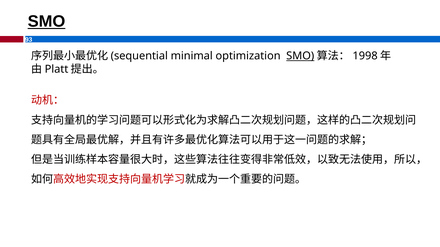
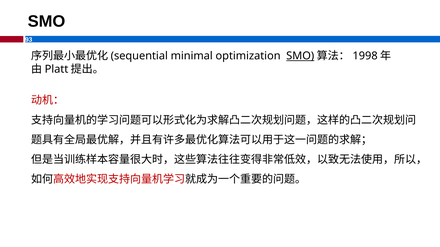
SMO underline: present -> none (46, 21)
